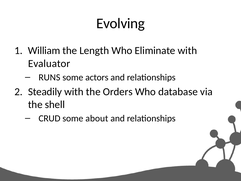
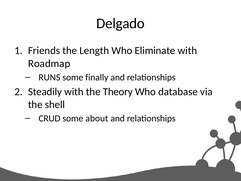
Evolving: Evolving -> Delgado (121, 23)
William: William -> Friends (44, 51)
Evaluator: Evaluator -> Roadmap (49, 63)
actors: actors -> finally (97, 77)
Orders: Orders -> Theory (118, 92)
